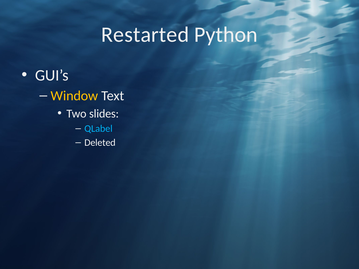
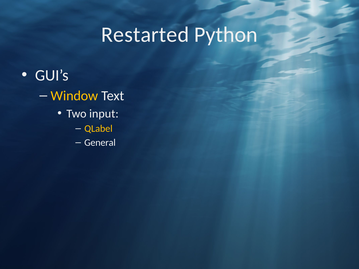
slides: slides -> input (104, 114)
QLabel colour: light blue -> yellow (98, 129)
Deleted: Deleted -> General (100, 143)
